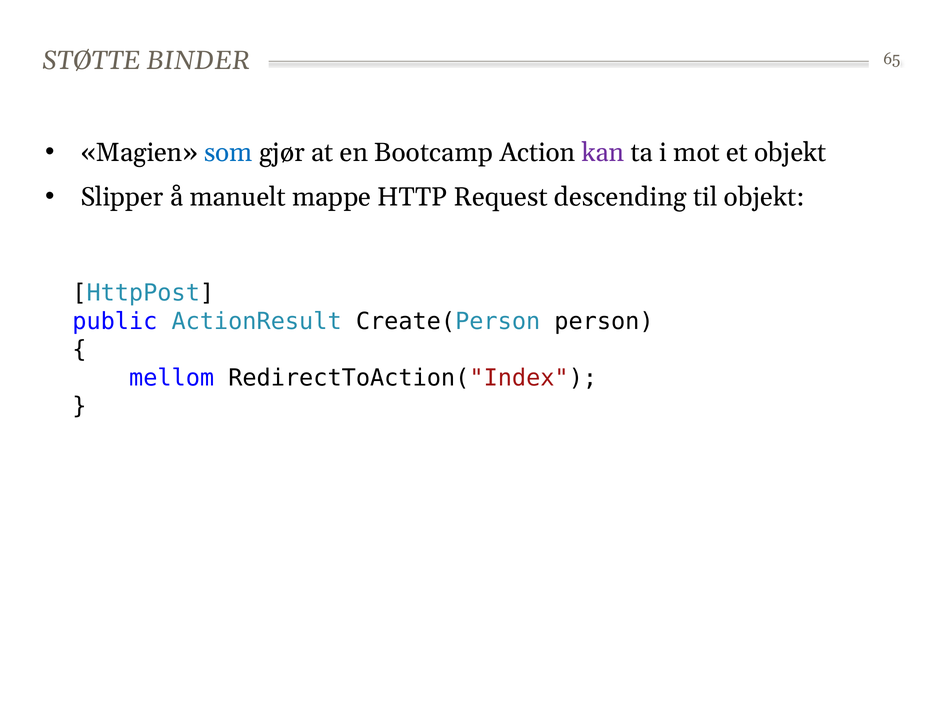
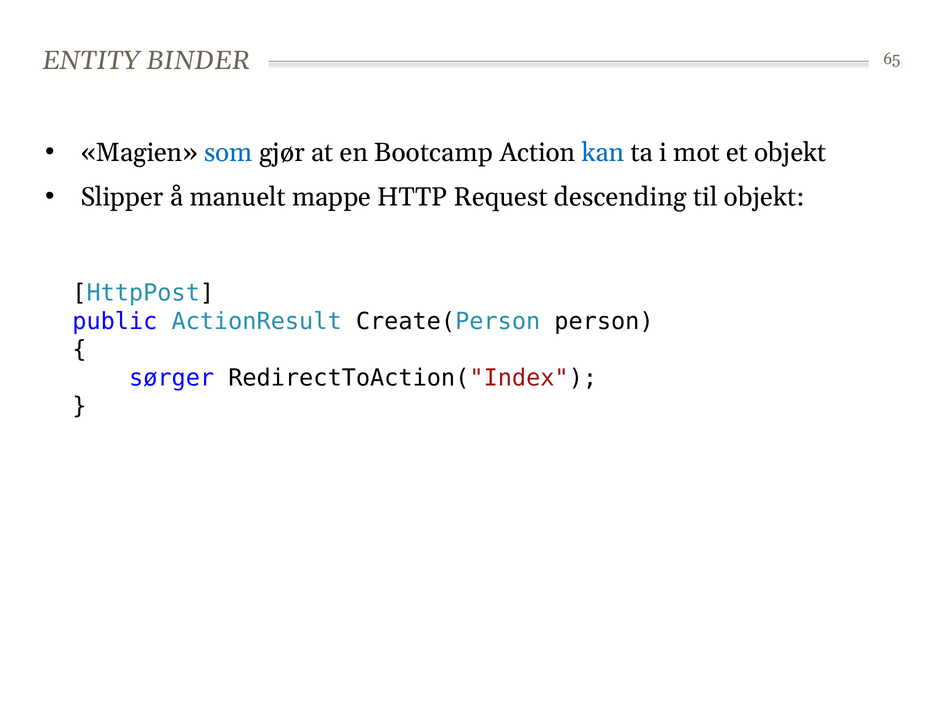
STØTTE: STØTTE -> ENTITY (91, 61)
kan colour: purple -> blue (603, 152)
mellom: mellom -> sørger (172, 378)
